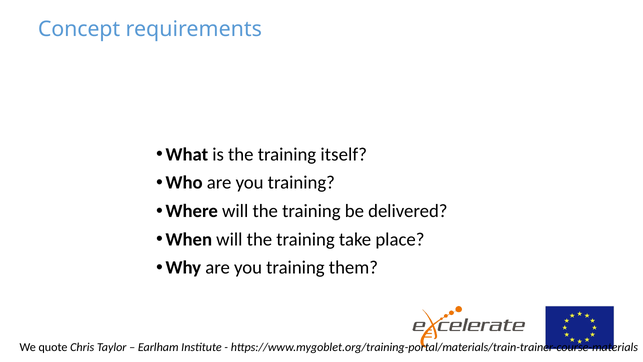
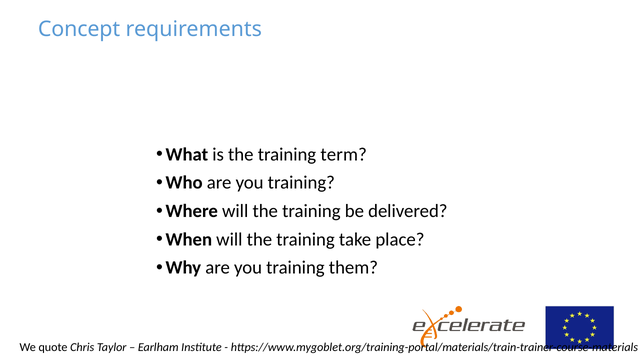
itself: itself -> term (344, 154)
